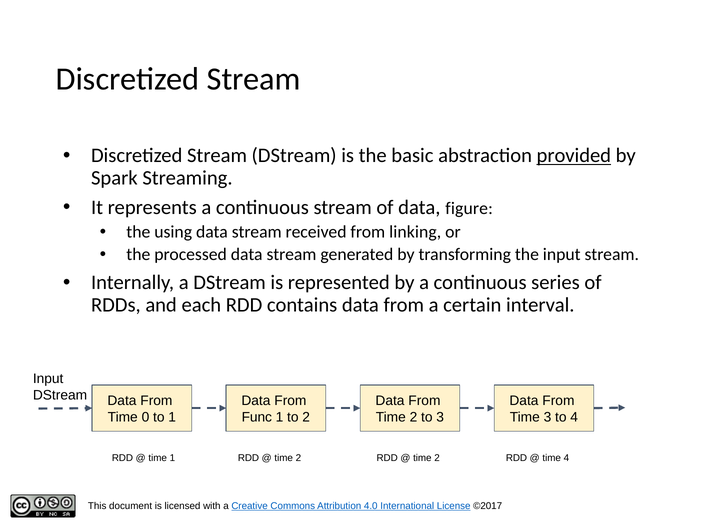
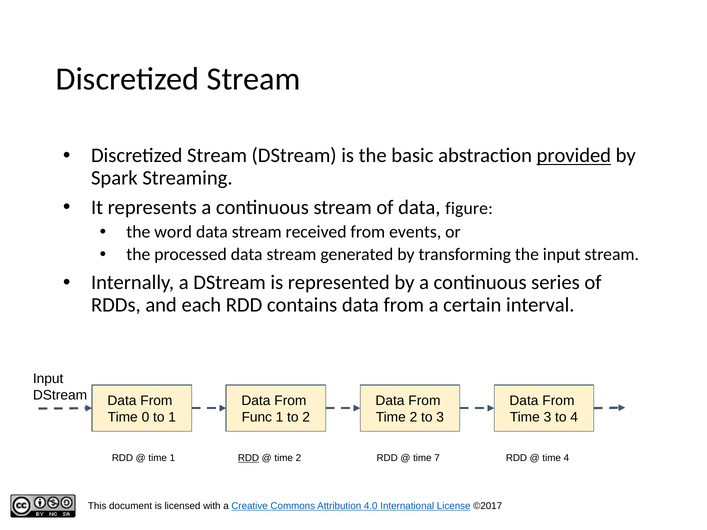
using: using -> word (173, 232)
linking: linking -> events (415, 232)
RDD underline: none -> present (248, 458)
2: 2 -> 7 (437, 458)
